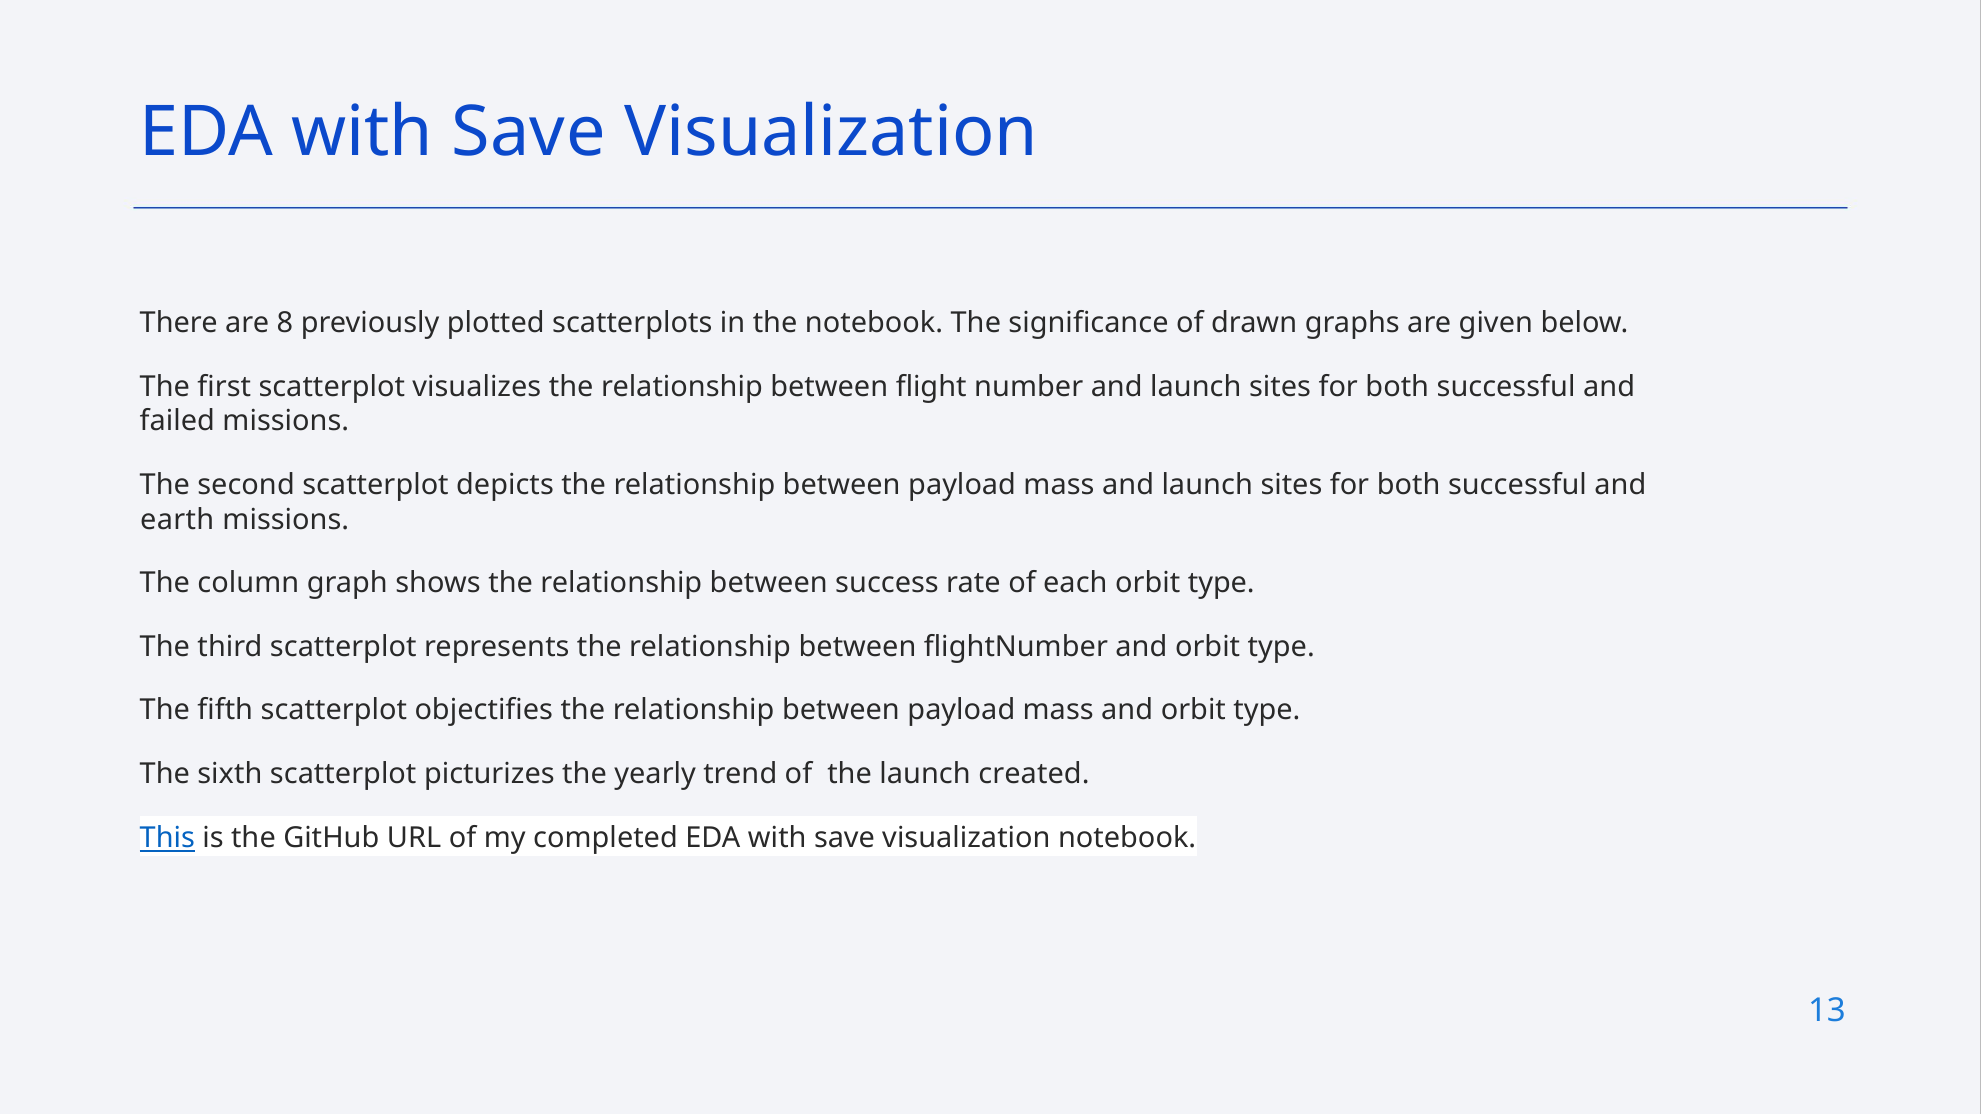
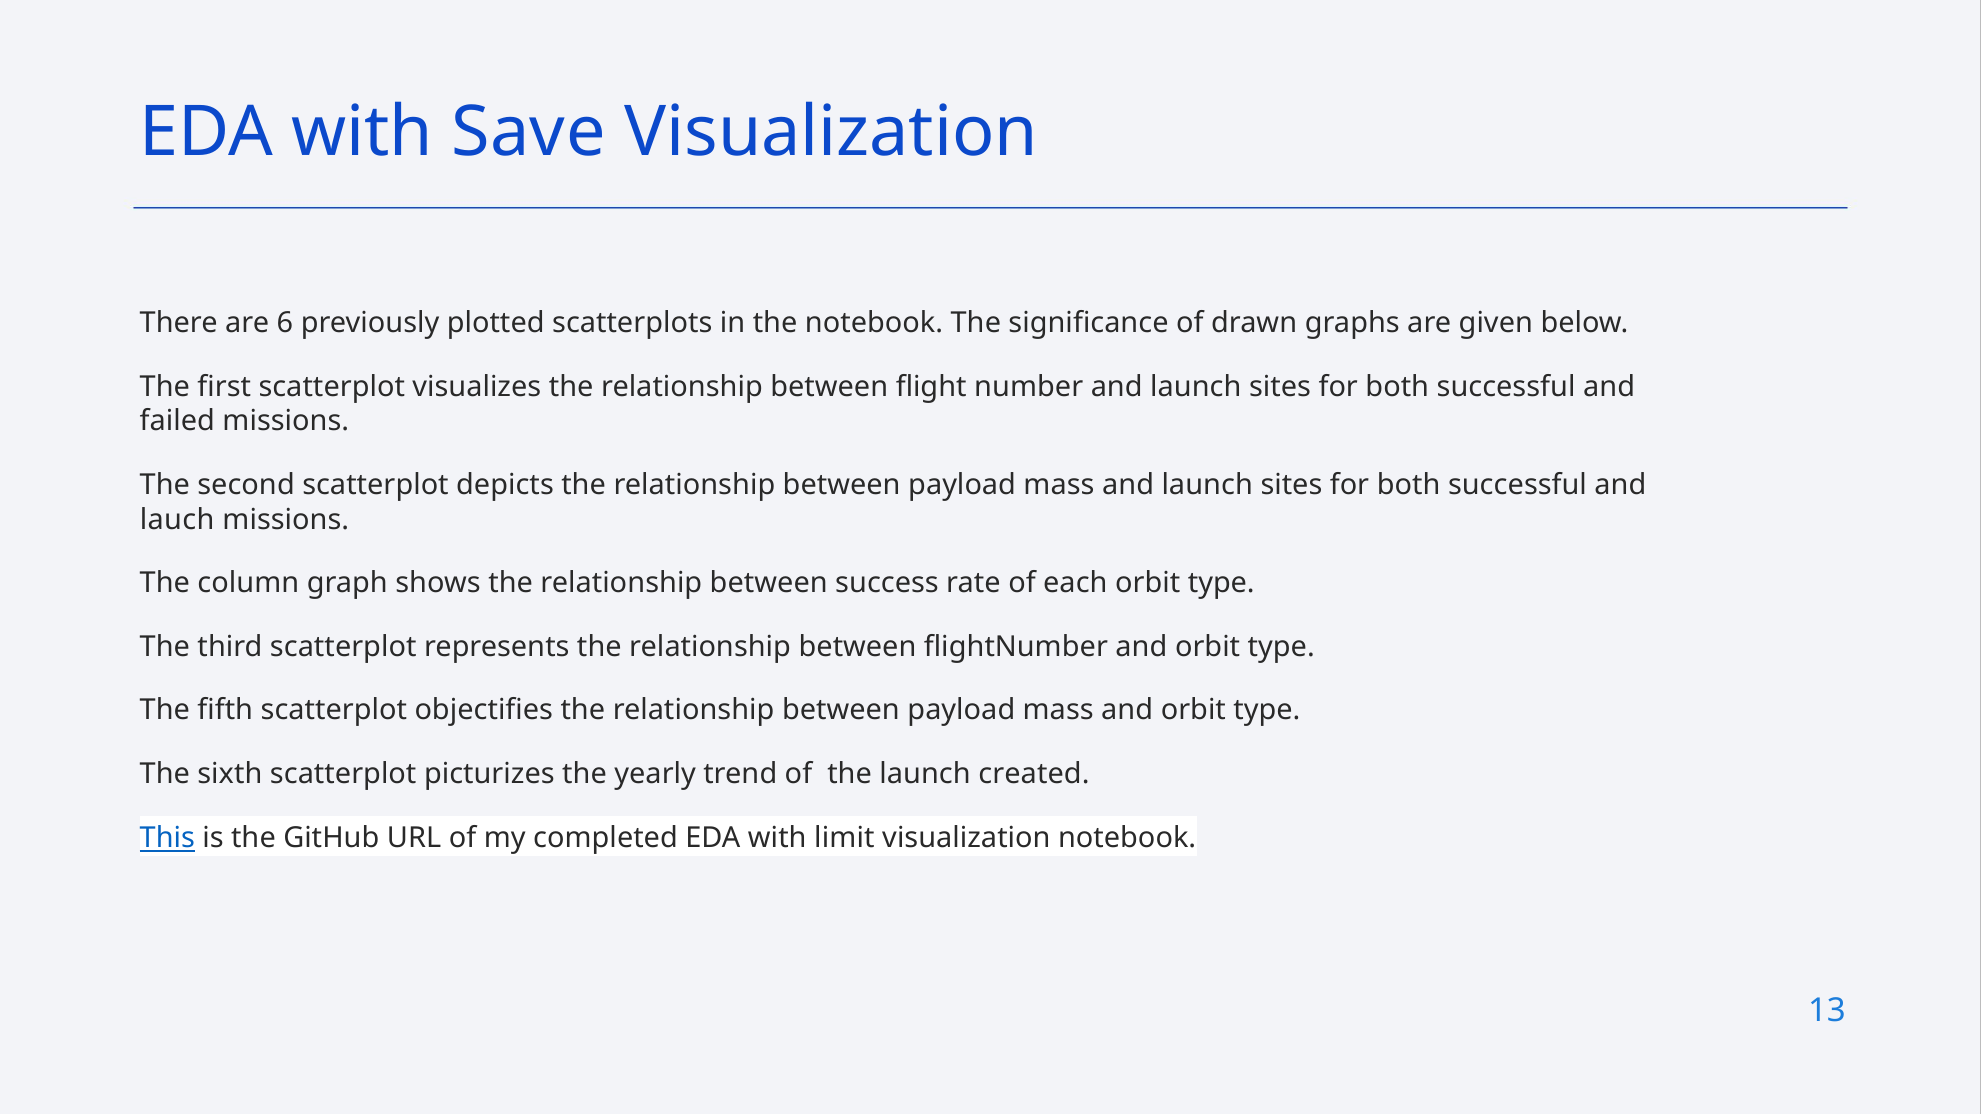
8: 8 -> 6 (285, 323)
earth: earth -> lauch (177, 520)
completed EDA with save: save -> limit (844, 838)
